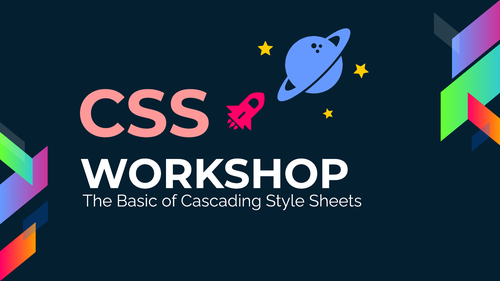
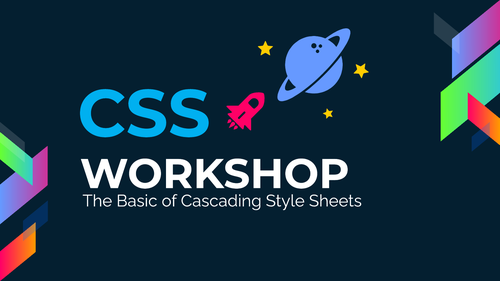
CSS colour: pink -> light blue (144, 115)
